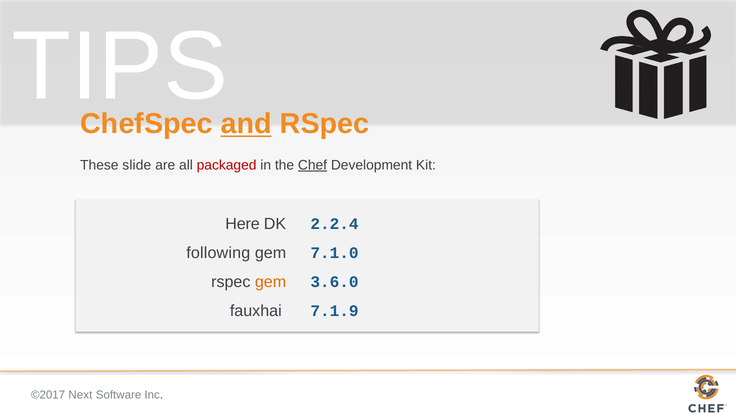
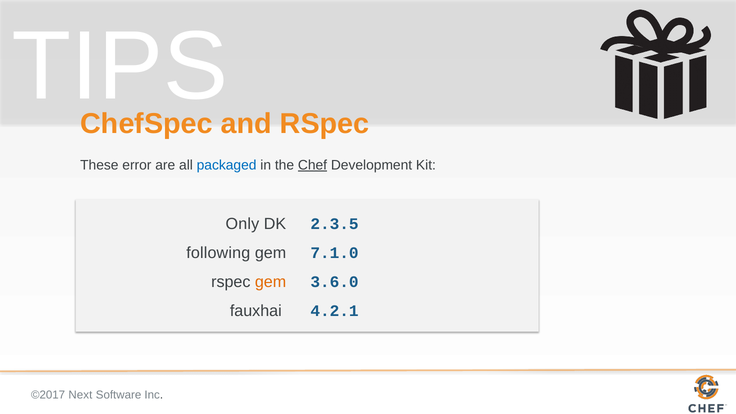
and underline: present -> none (246, 124)
slide: slide -> error (137, 165)
packaged colour: red -> blue (227, 165)
Here: Here -> Only (242, 224)
2.2.4: 2.2.4 -> 2.3.5 (335, 224)
7.1.9: 7.1.9 -> 4.2.1 (335, 311)
